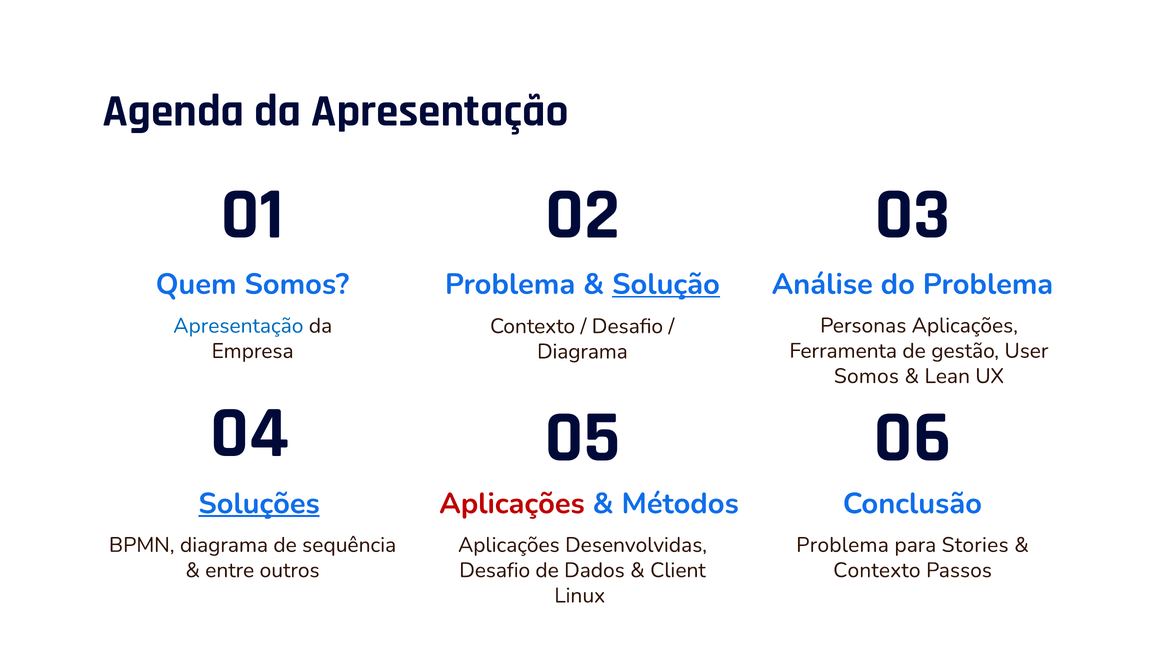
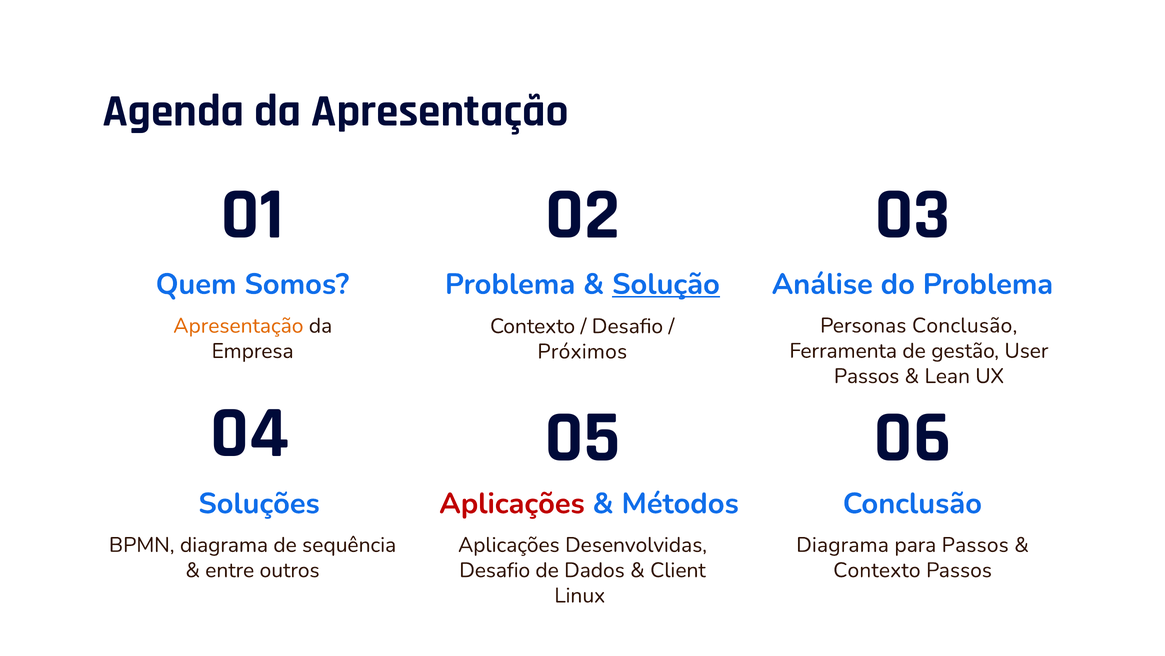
Personas Aplicações: Aplicações -> Conclusão (965, 325)
Apresentação colour: blue -> orange (238, 325)
Diagrama: Diagrama -> Próximos (582, 351)
Somos: Somos -> Passos (867, 376)
Soluções underline: present -> none (259, 503)
Problema: Problema -> Diagrama (843, 544)
para Stories: Stories -> Passos (975, 544)
